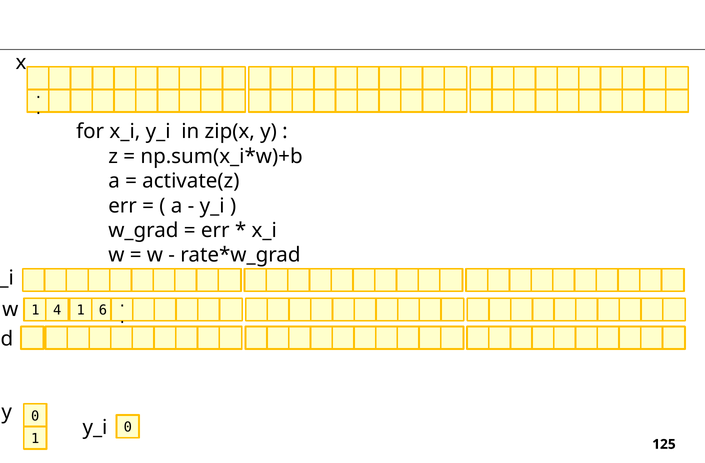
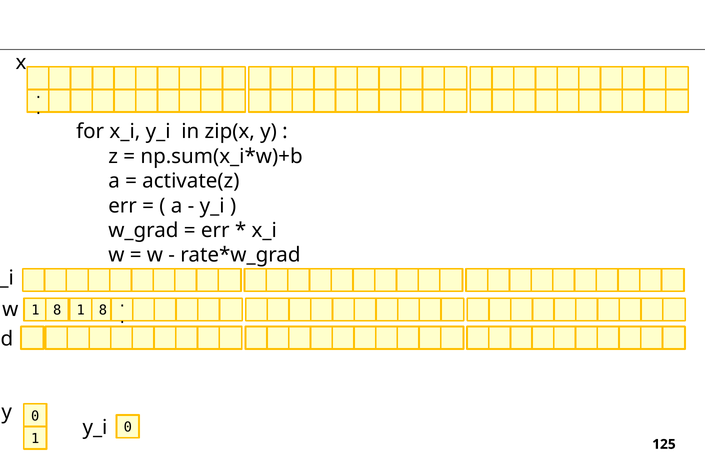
4: 4 -> 8 (57, 311)
6: 6 -> 8 (103, 311)
